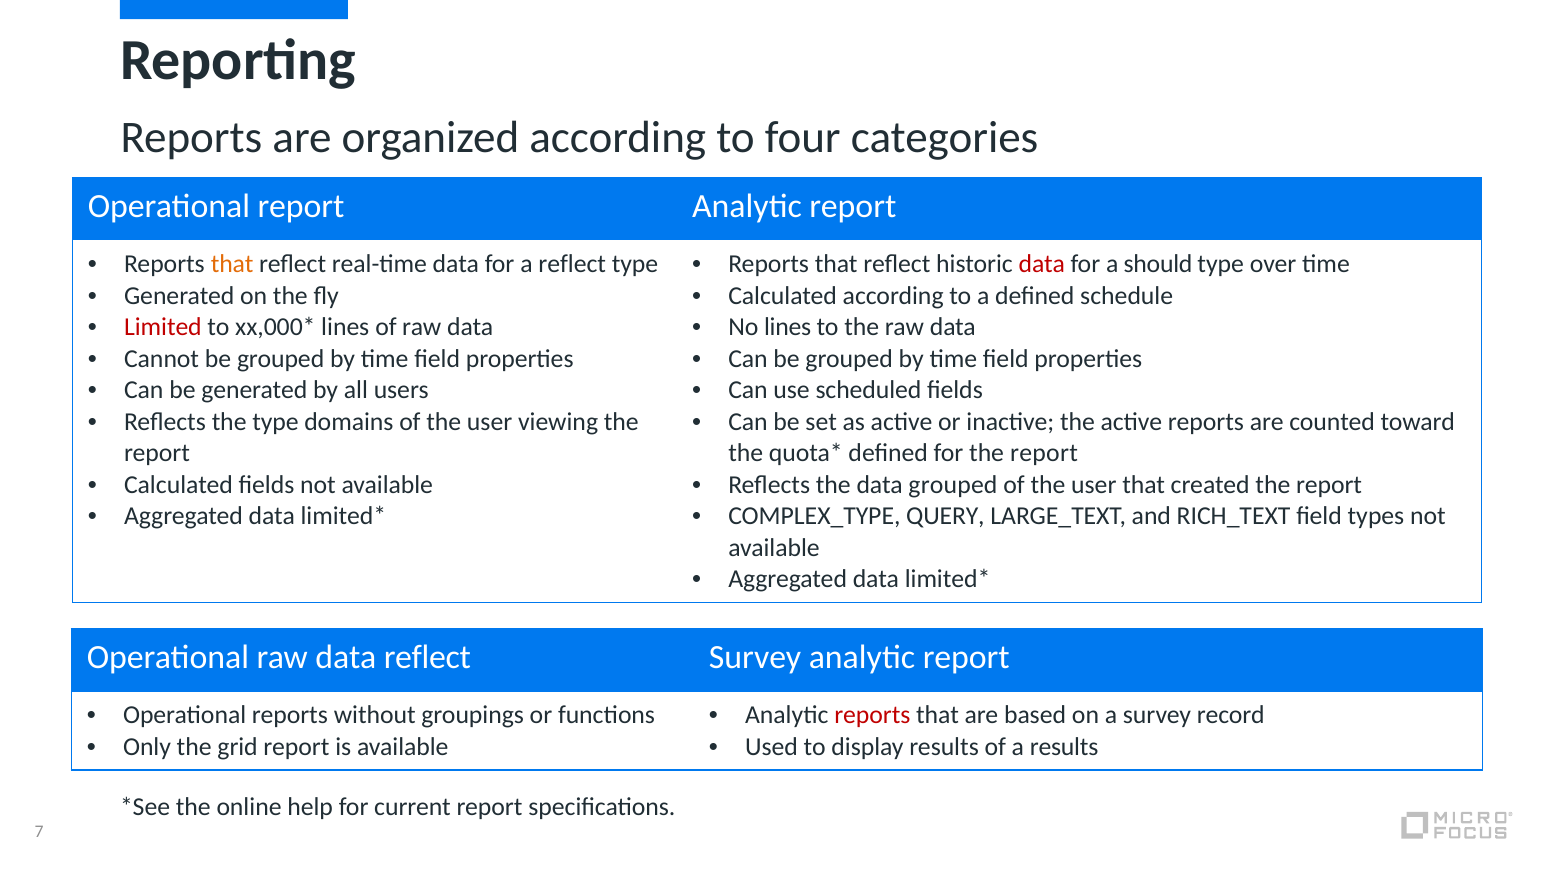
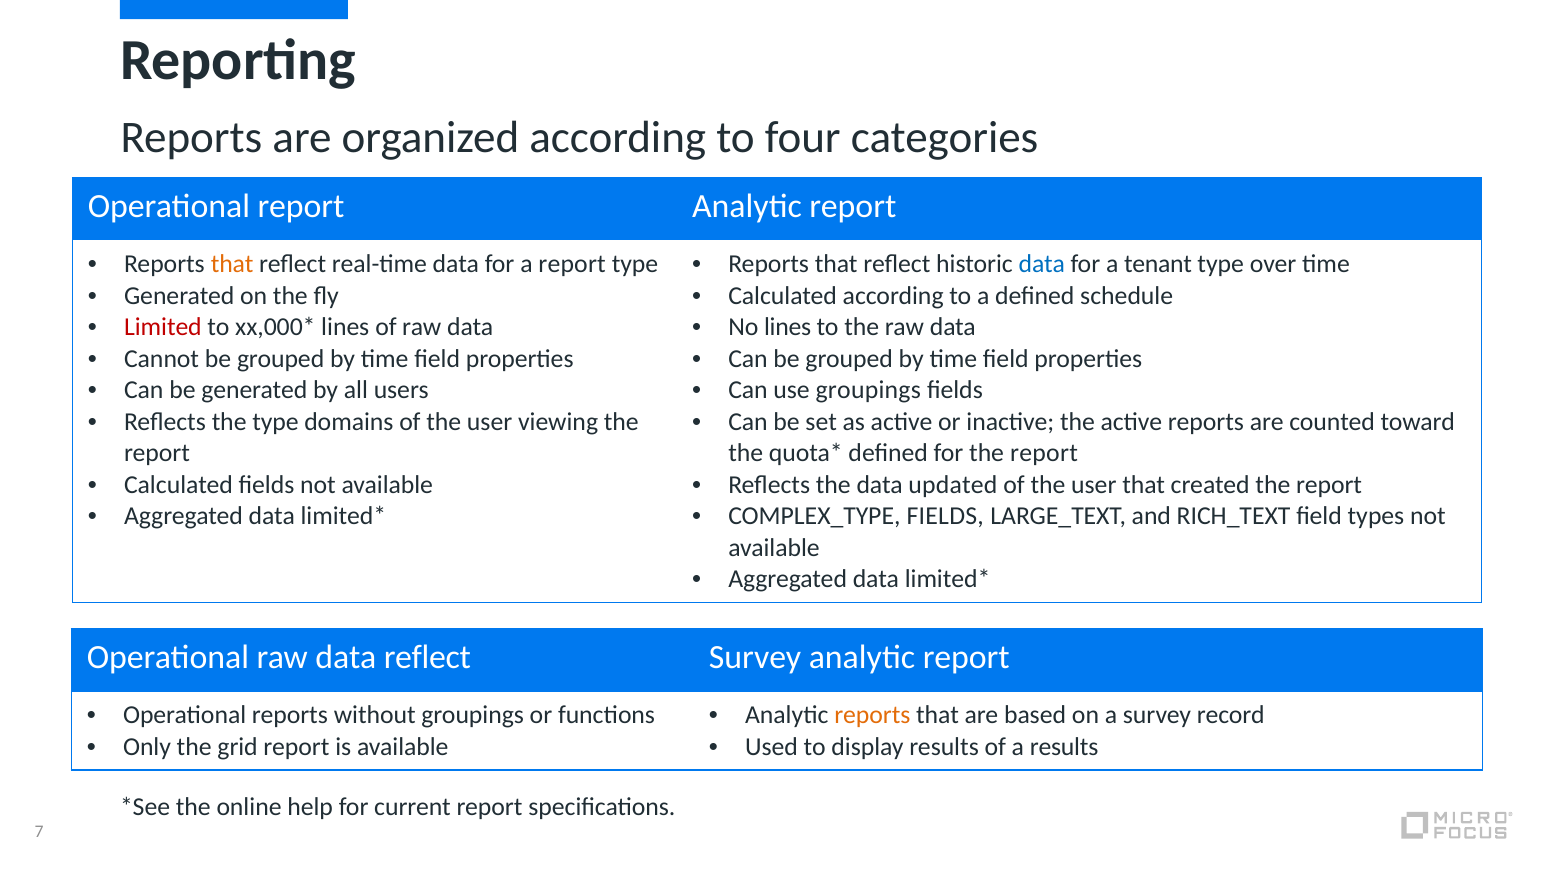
a reflect: reflect -> report (572, 264)
data colour: red -> blue (1042, 264)
should: should -> tenant (1158, 264)
use scheduled: scheduled -> groupings (868, 390)
data grouped: grouped -> updated (953, 485)
QUERY: QUERY -> FIELDS (945, 516)
reports colour: red -> orange (872, 715)
